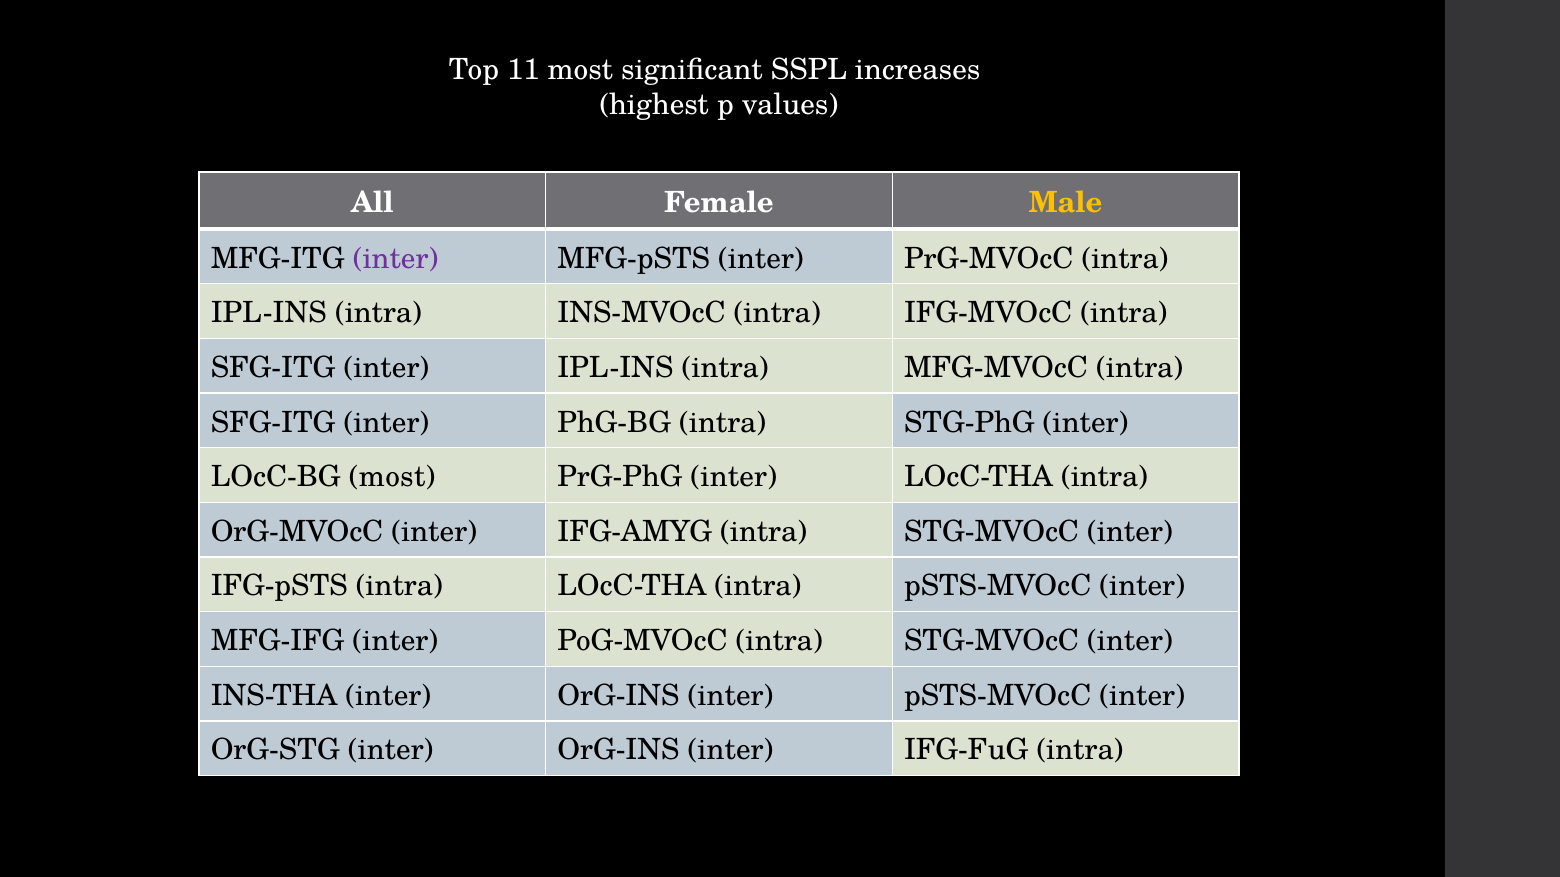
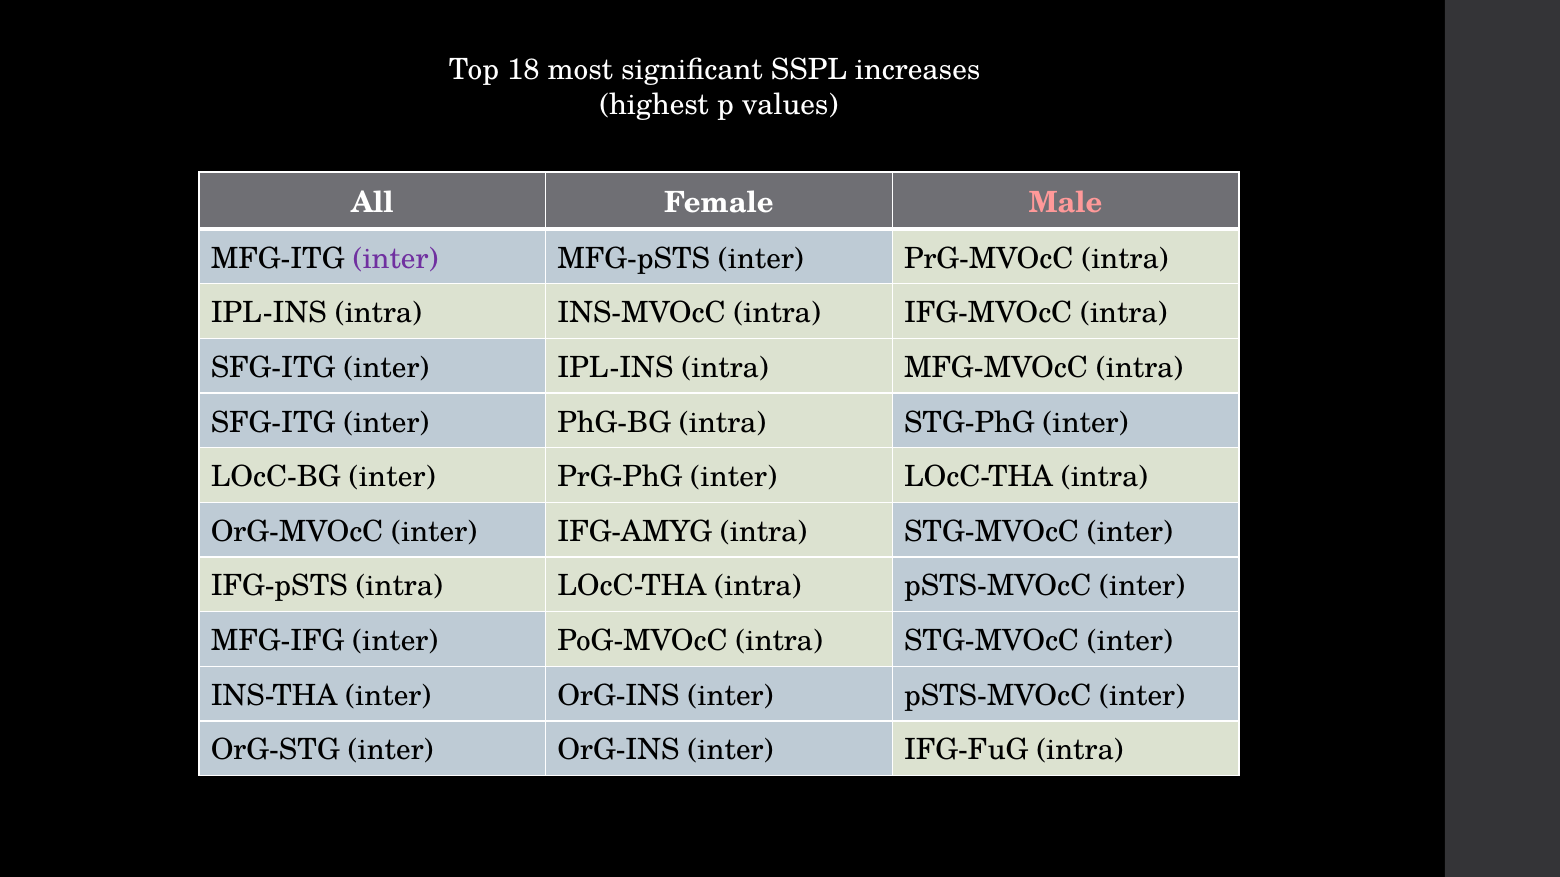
11: 11 -> 18 (523, 70)
Male colour: yellow -> pink (1066, 203)
LOcC-BG most: most -> inter (392, 477)
